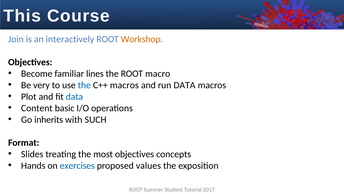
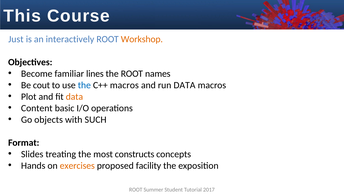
Join: Join -> Just (16, 39)
macro: macro -> names (158, 73)
very: very -> cout (41, 85)
data colour: blue -> orange (74, 96)
inherits: inherits -> objects (49, 119)
most objectives: objectives -> constructs (135, 154)
exercises colour: blue -> orange (77, 165)
values: values -> facility (148, 165)
